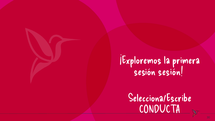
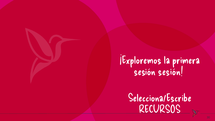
CONDUCTA: CONDUCTA -> RECURSOS (160, 110)
